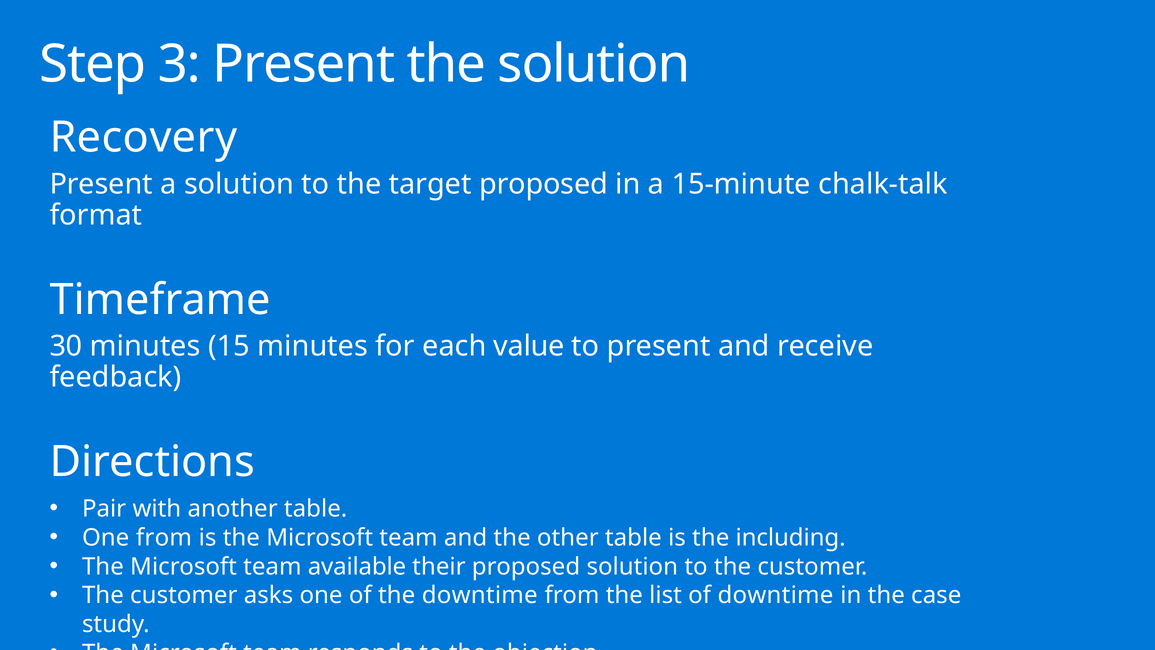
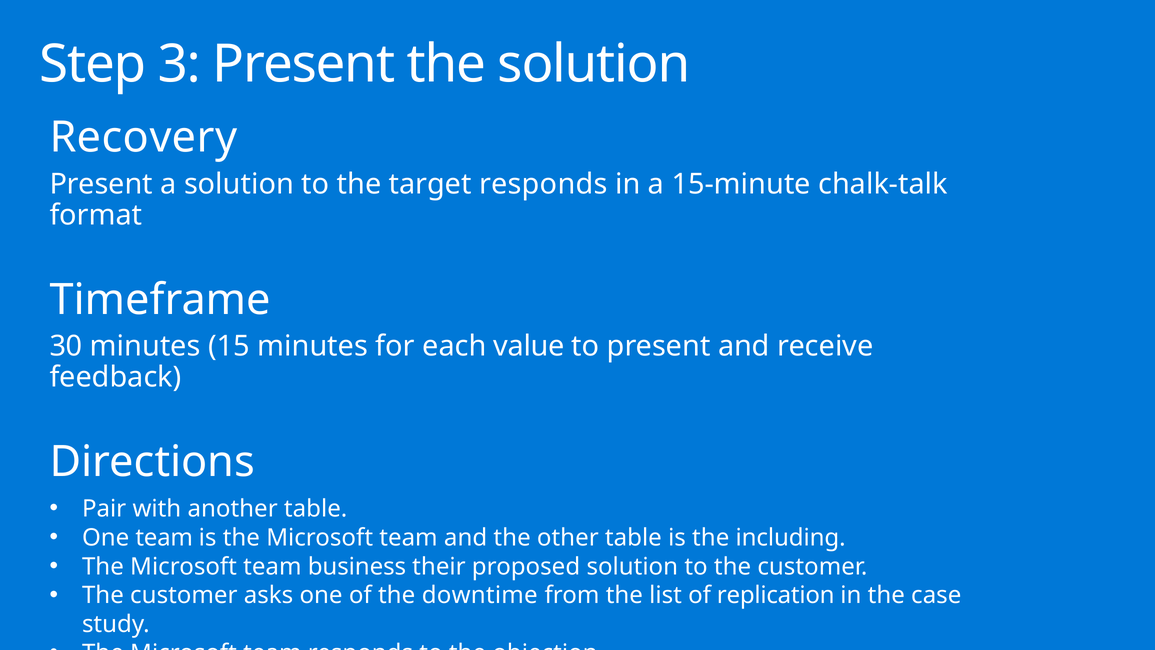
target proposed: proposed -> responds (543, 184)
One from: from -> team (164, 537)
available: available -> business (357, 566)
of downtime: downtime -> replication (776, 595)
